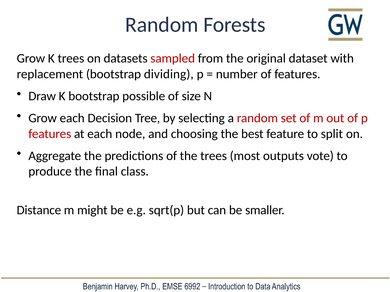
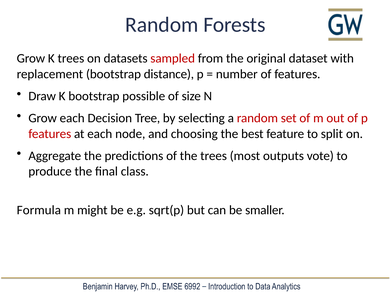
dividing: dividing -> distance (169, 74)
Distance: Distance -> Formula (39, 210)
